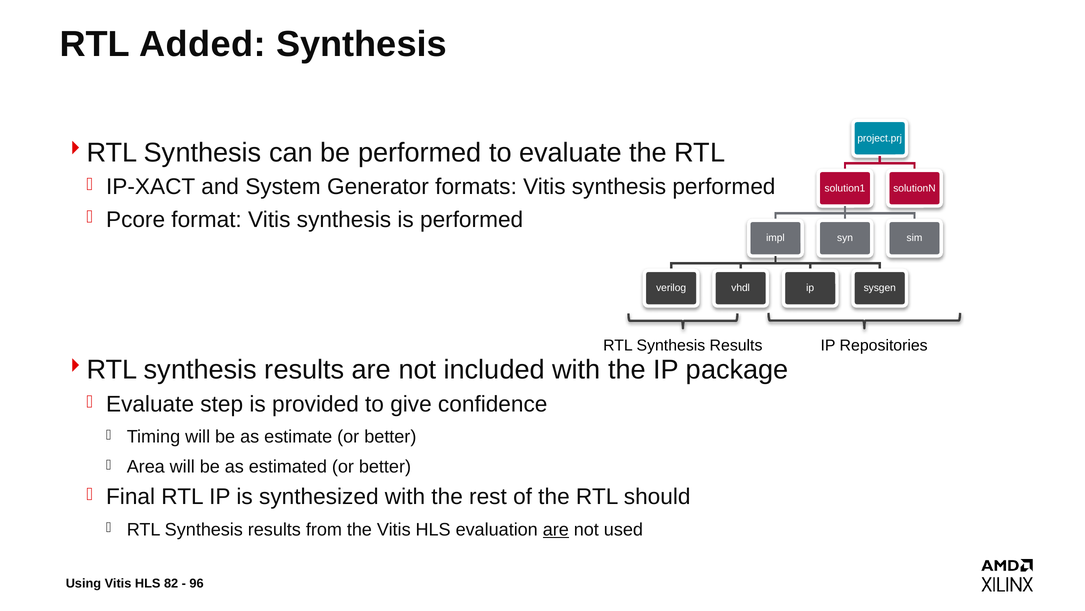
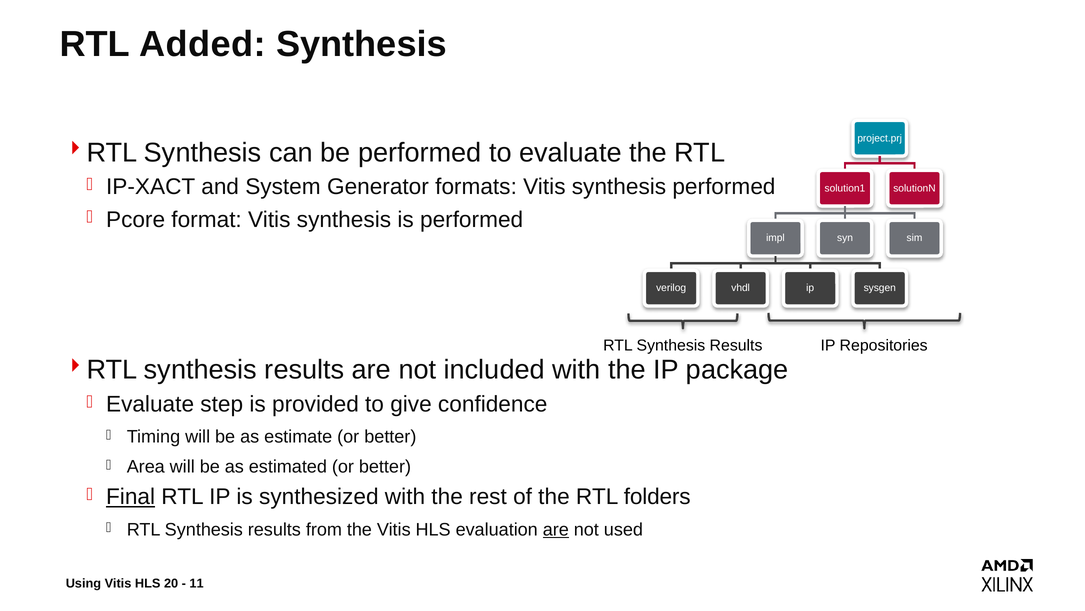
Final underline: none -> present (131, 496)
should: should -> folders (657, 496)
82: 82 -> 20 (171, 583)
96: 96 -> 11 (197, 583)
